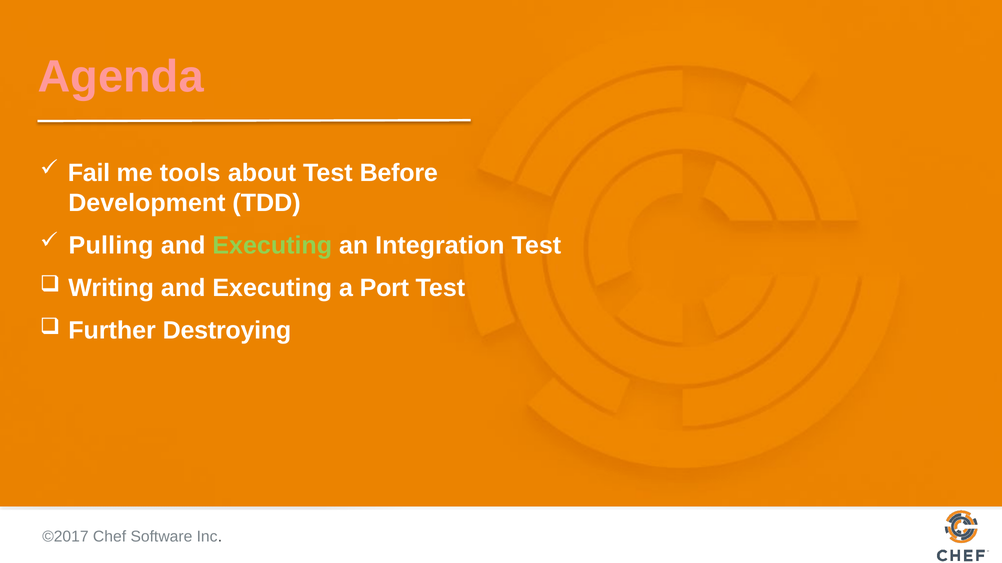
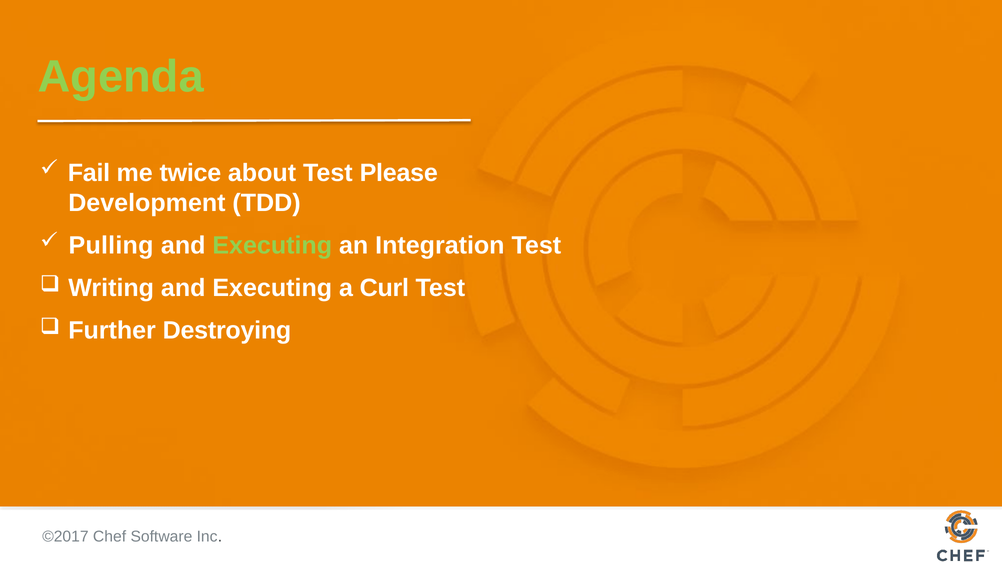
Agenda colour: pink -> light green (121, 77)
tools: tools -> twice (190, 173)
Before: Before -> Please (399, 173)
Port: Port -> Curl (384, 289)
